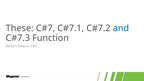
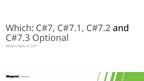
These: These -> Which (20, 28)
and colour: blue -> black (121, 28)
Function: Function -> Optional (51, 38)
